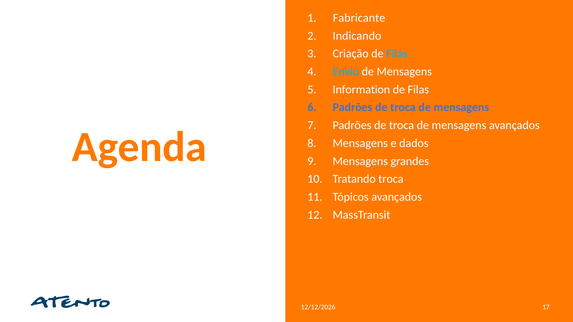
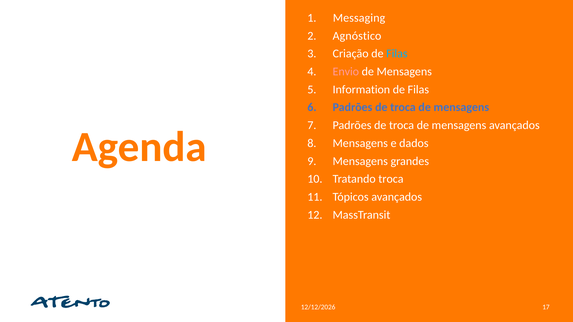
Fabricante: Fabricante -> Messaging (359, 18)
Indicando: Indicando -> Agnóstico (357, 36)
Envio colour: light blue -> pink (346, 72)
